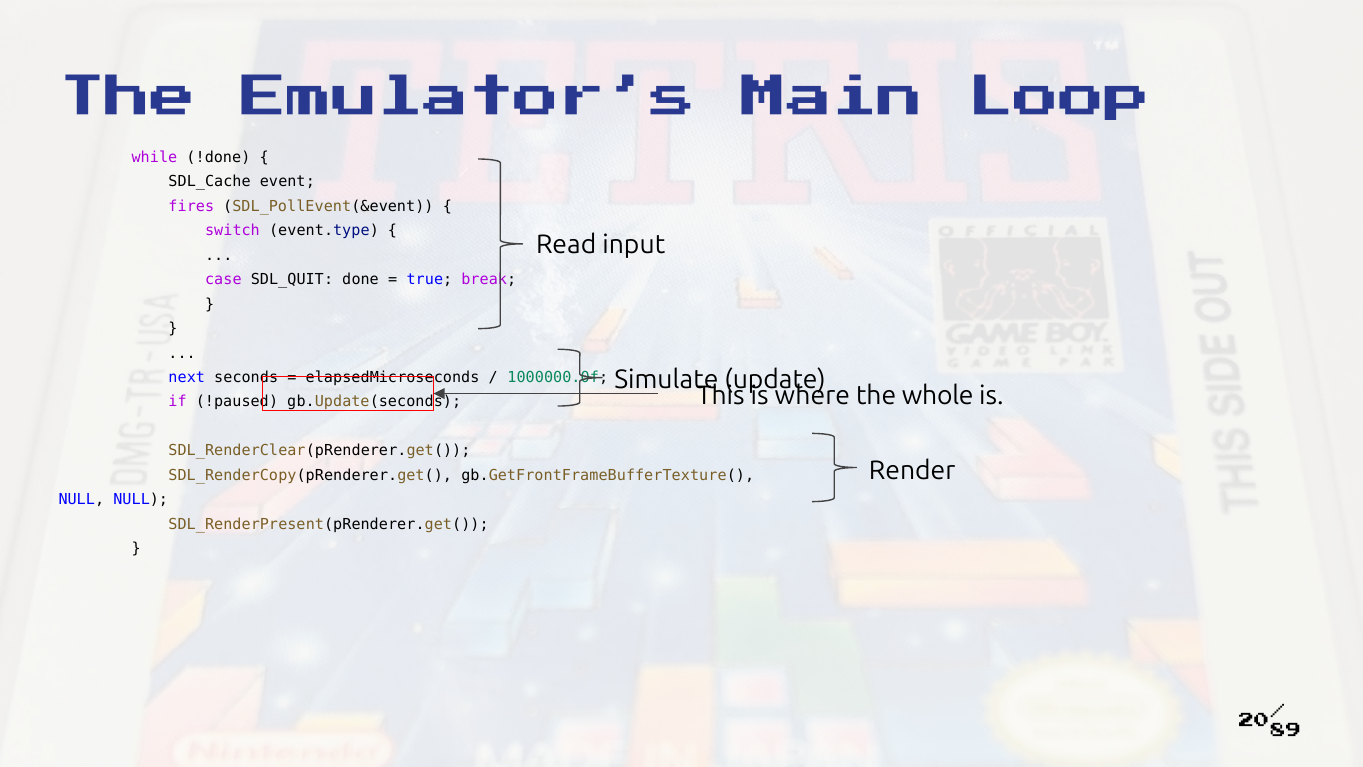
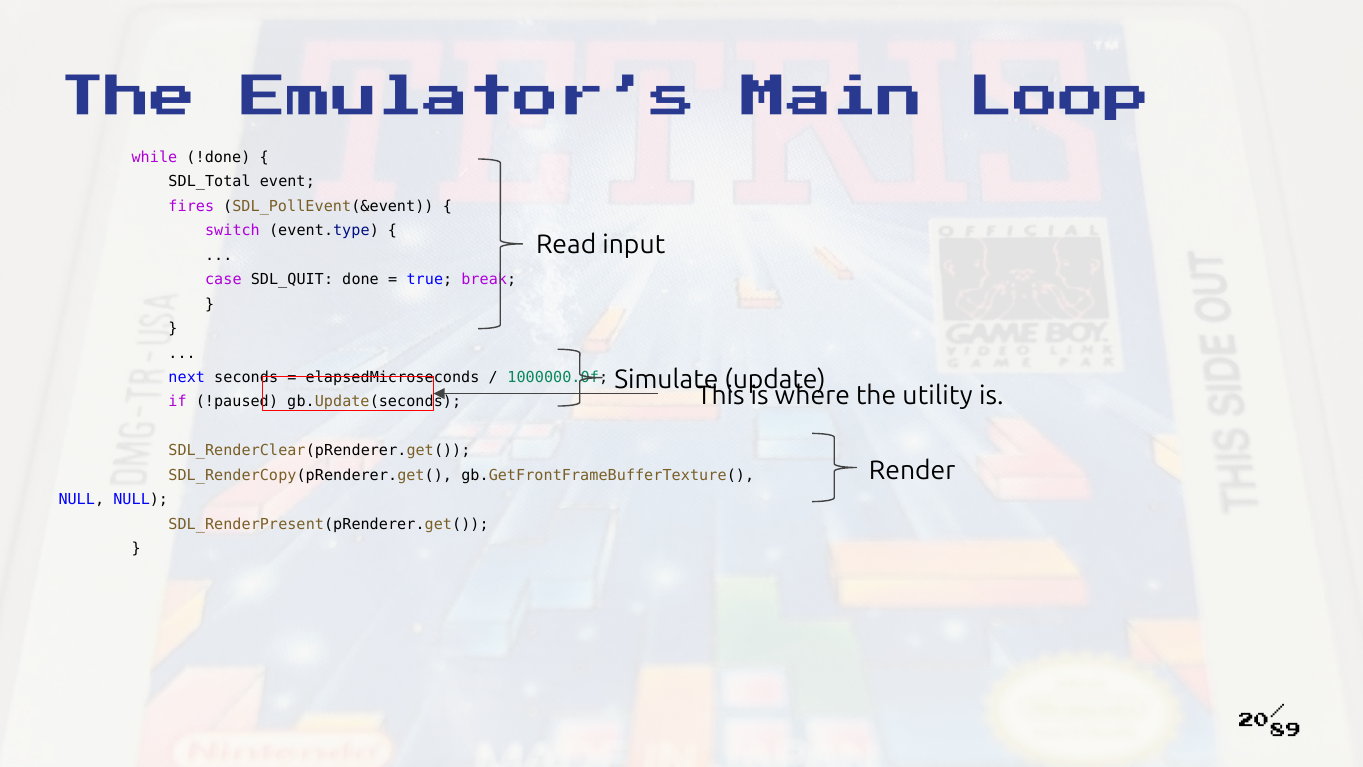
SDL_Cache: SDL_Cache -> SDL_Total (210, 182)
whole: whole -> utility (937, 395)
